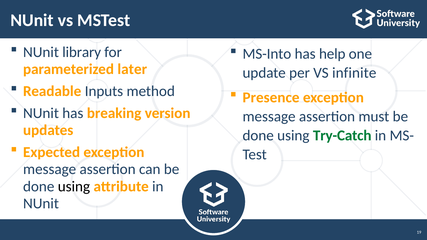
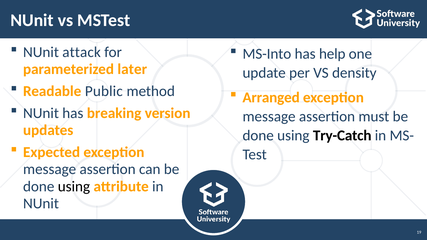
library: library -> attack (82, 52)
infinite: infinite -> density (354, 73)
Inputs: Inputs -> Public (104, 91)
Presence: Presence -> Arranged (271, 97)
Try-Catch colour: green -> black (342, 136)
